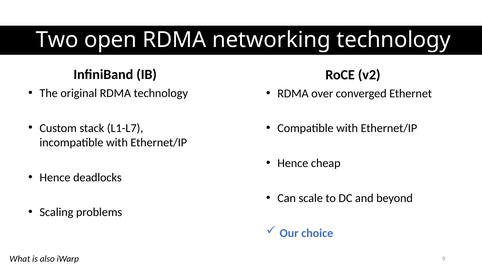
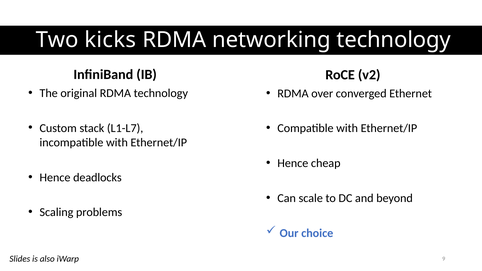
open: open -> kicks (110, 40)
What: What -> Slides (20, 259)
